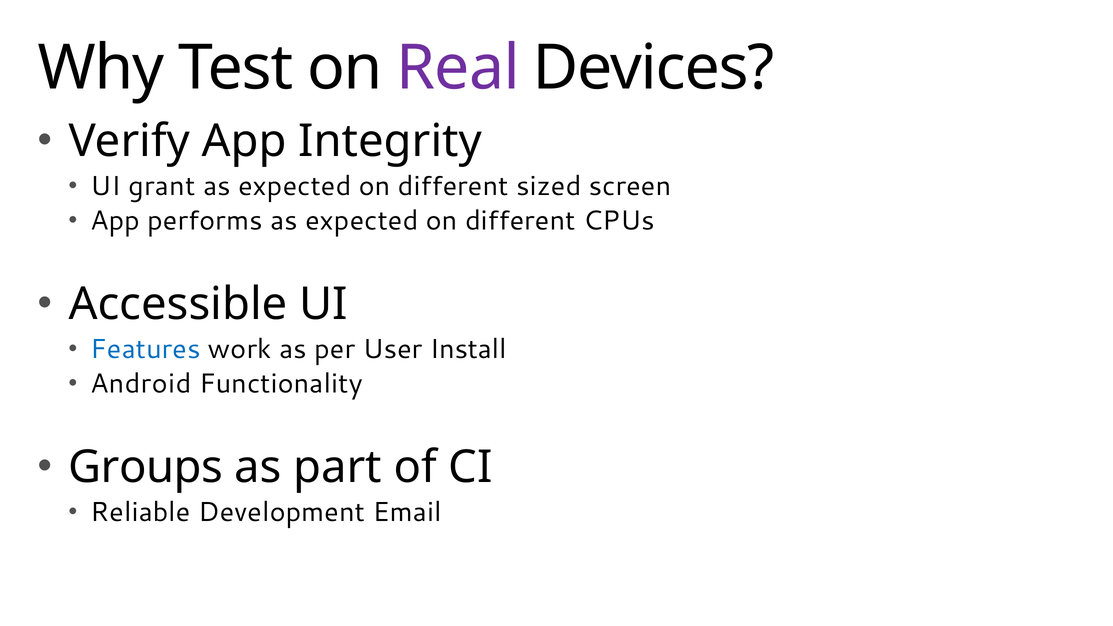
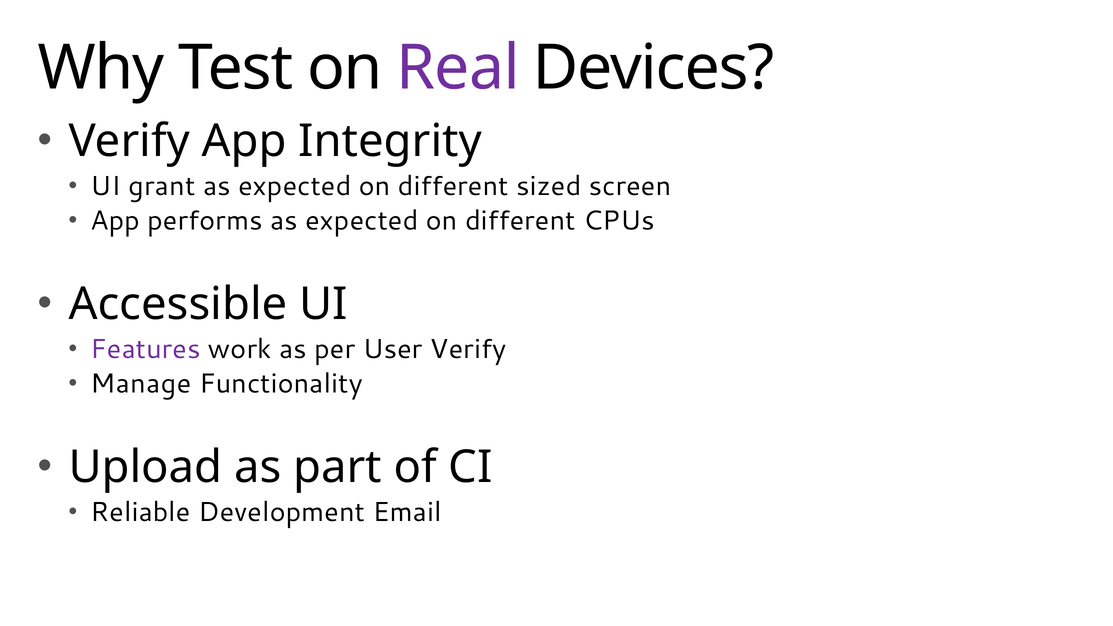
Features colour: blue -> purple (145, 349)
User Install: Install -> Verify (468, 349)
Android: Android -> Manage (141, 384)
Groups: Groups -> Upload (145, 467)
